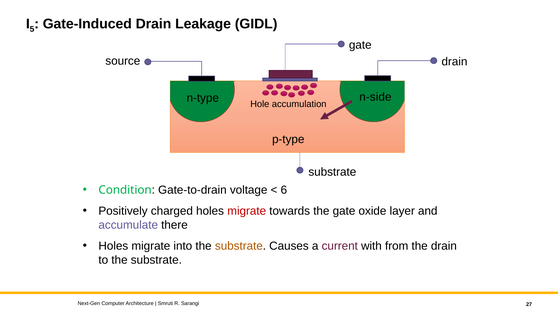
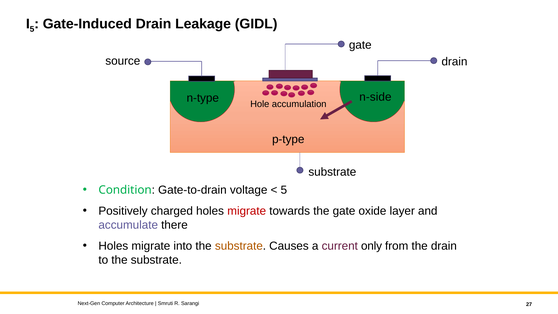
6: 6 -> 5 (284, 190)
with: with -> only (371, 246)
